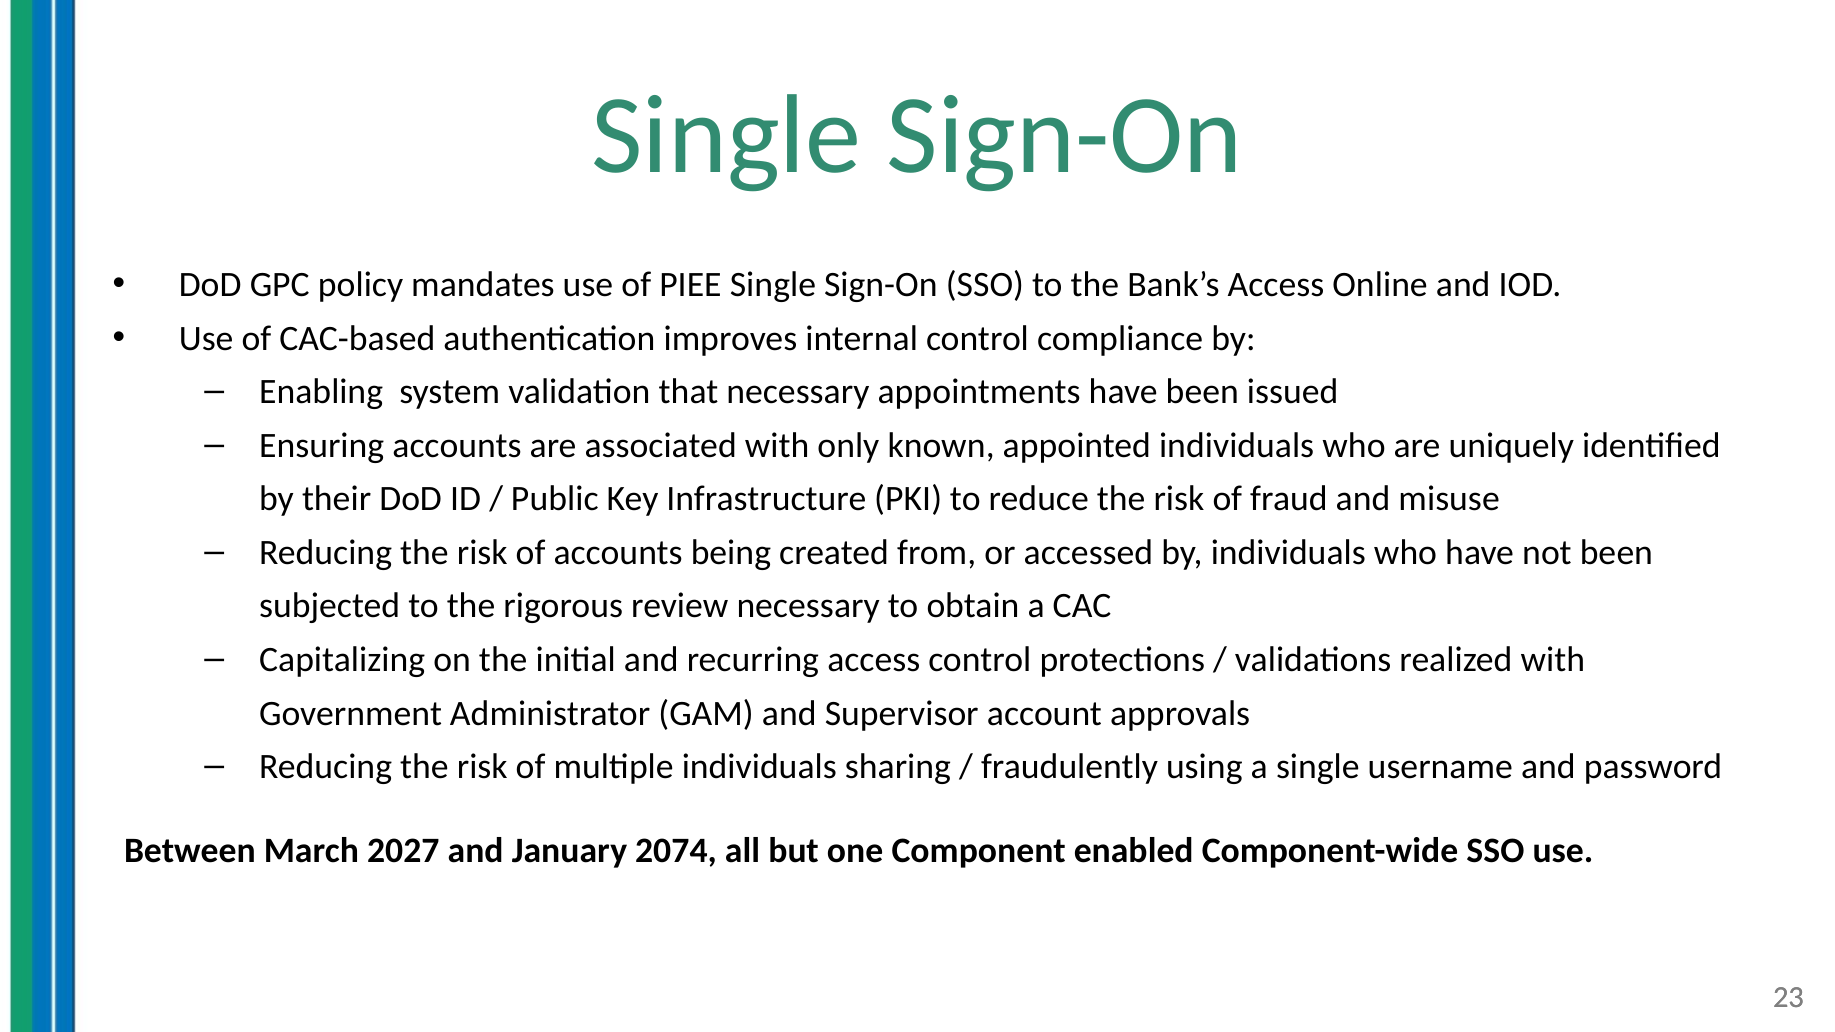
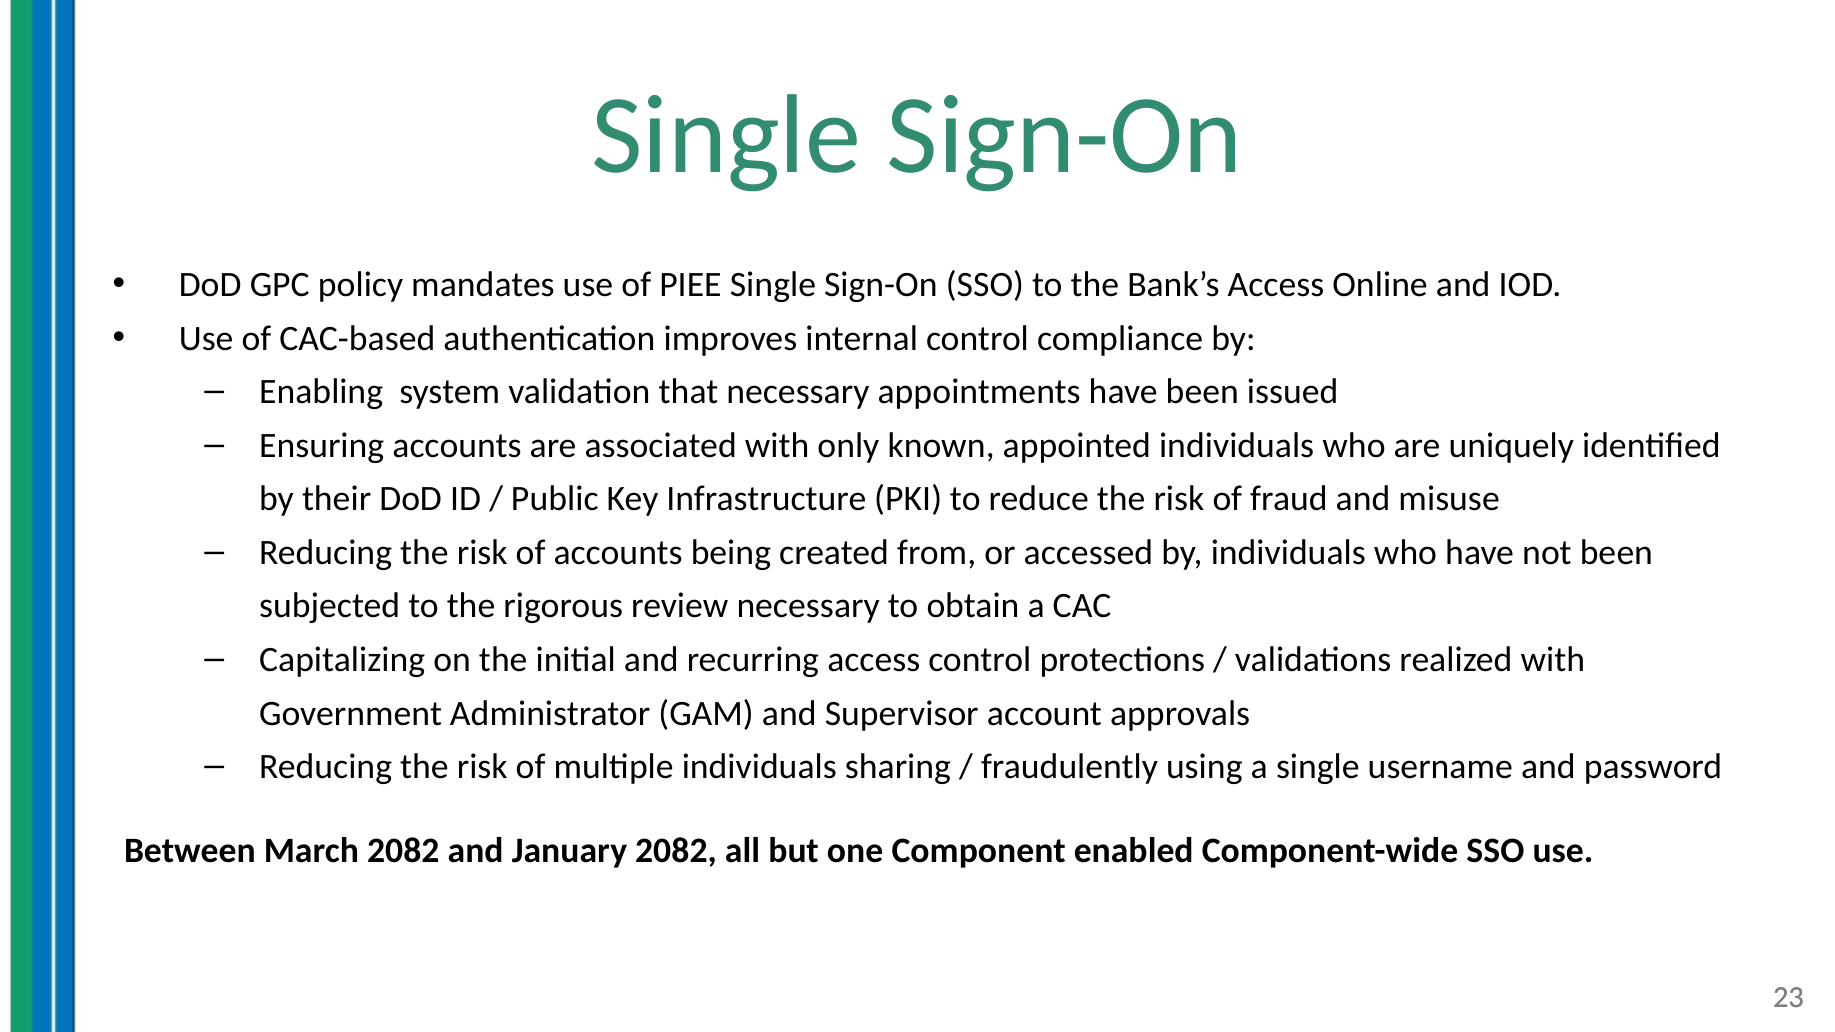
March 2027: 2027 -> 2082 (403, 851)
January 2074: 2074 -> 2082 (676, 851)
